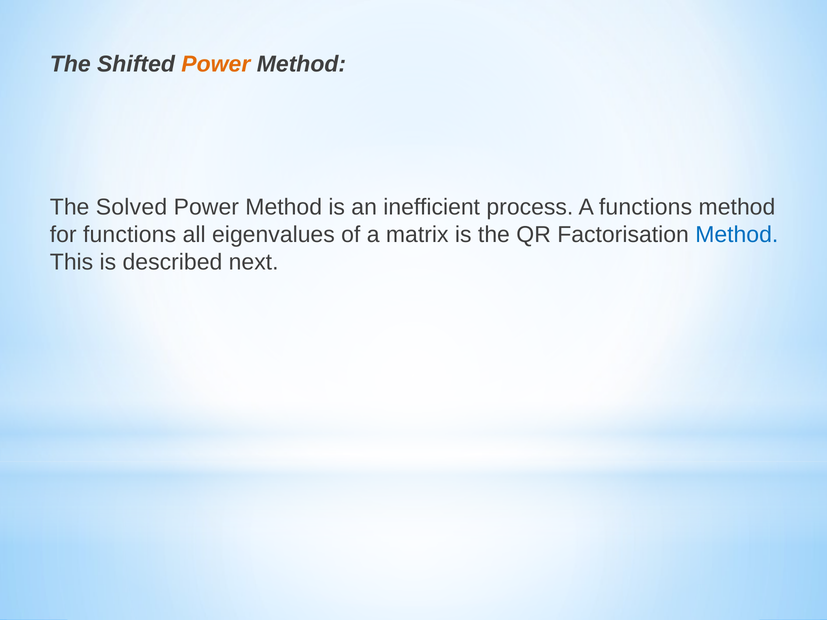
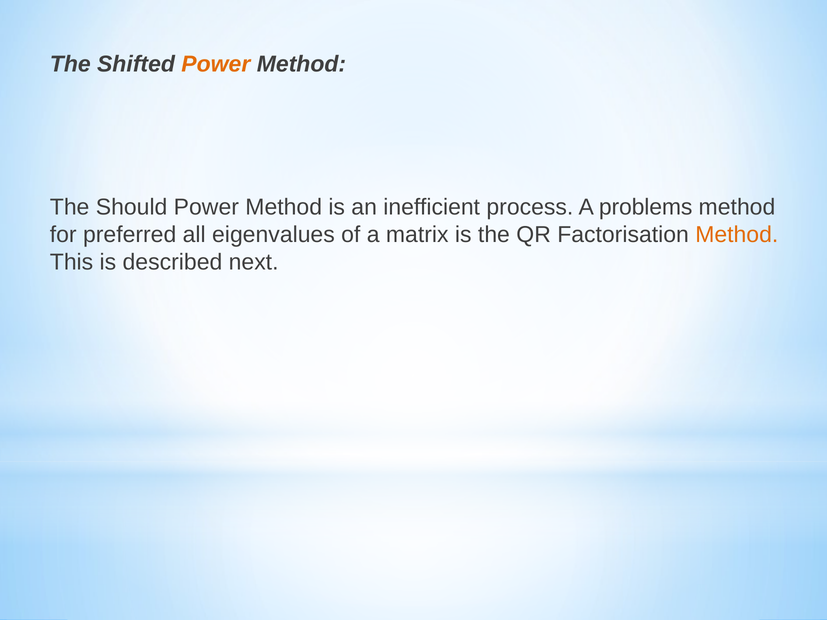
Solved: Solved -> Should (132, 207)
A functions: functions -> problems (646, 207)
for functions: functions -> preferred (130, 235)
Method colour: blue -> orange (737, 235)
